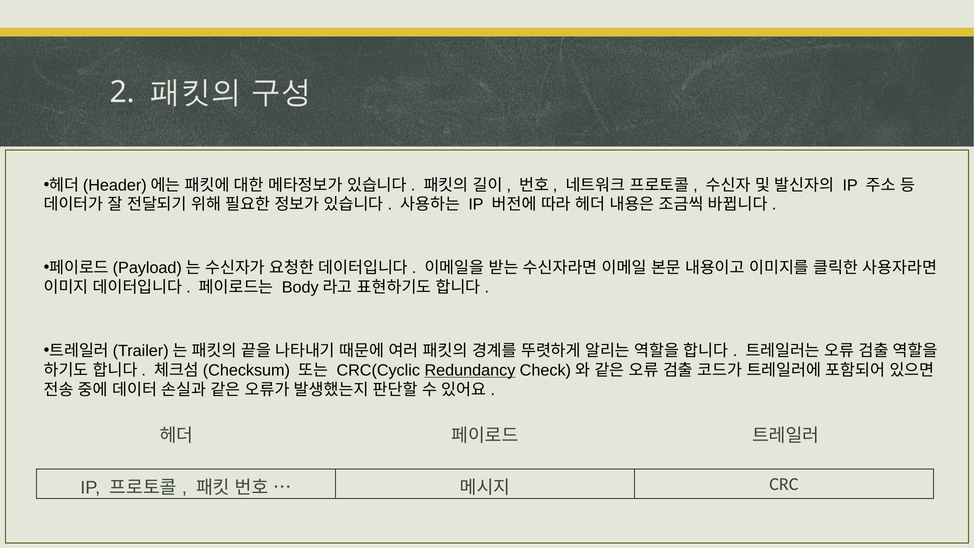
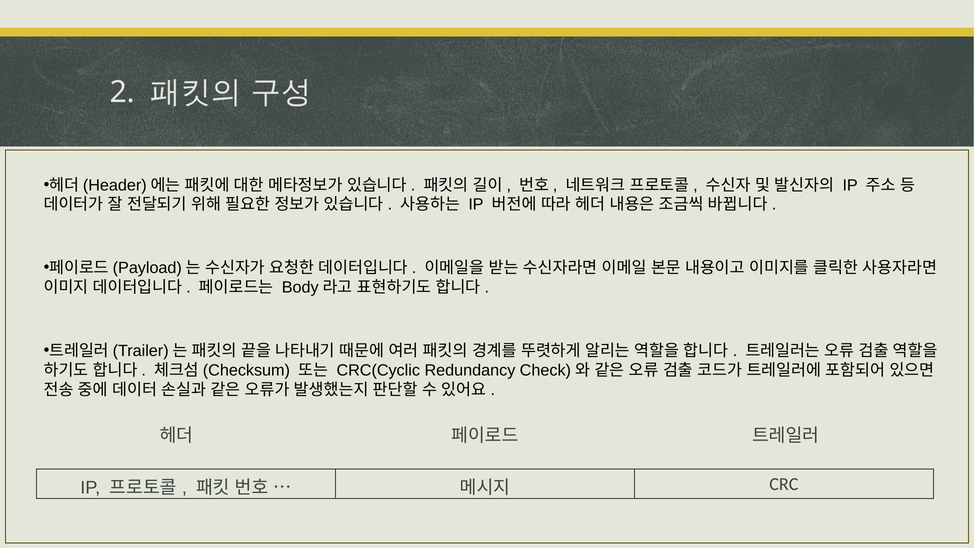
Redundancy underline: present -> none (470, 370)
